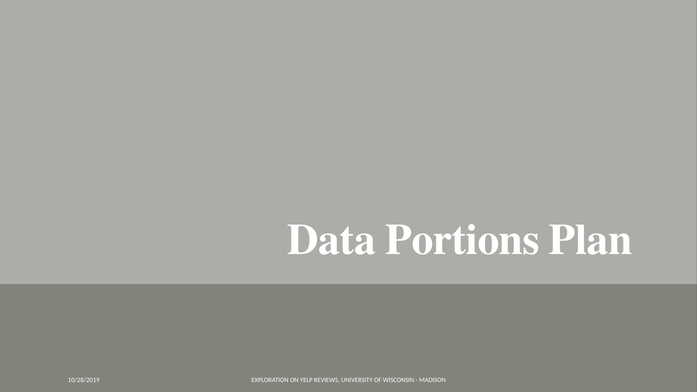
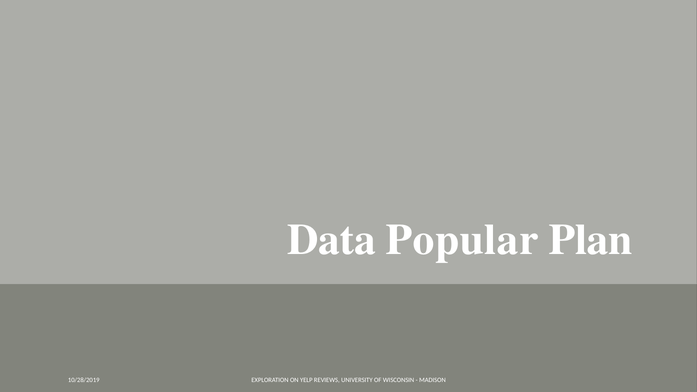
Portions: Portions -> Popular (462, 240)
